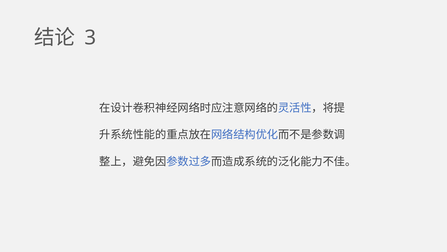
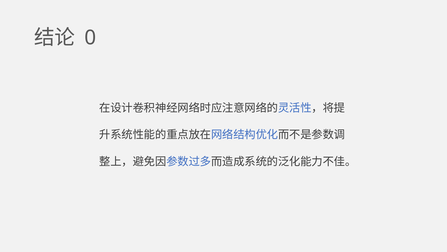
3: 3 -> 0 (90, 38)
